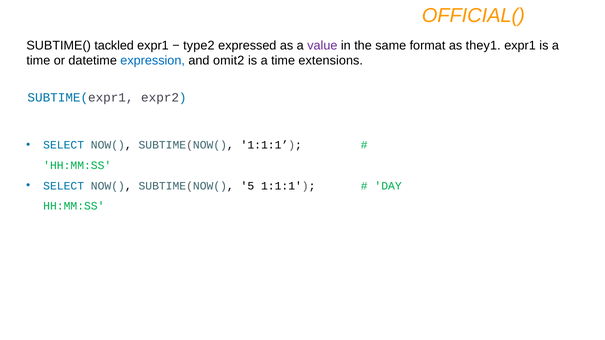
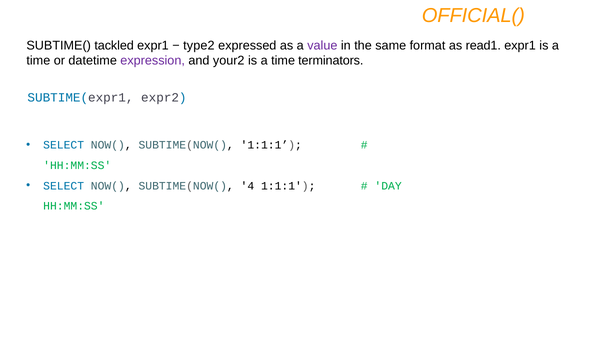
they1: they1 -> read1 (483, 45)
expression colour: blue -> purple (153, 61)
omit2: omit2 -> your2 (229, 61)
extensions: extensions -> terminators (331, 61)
5: 5 -> 4 (247, 186)
